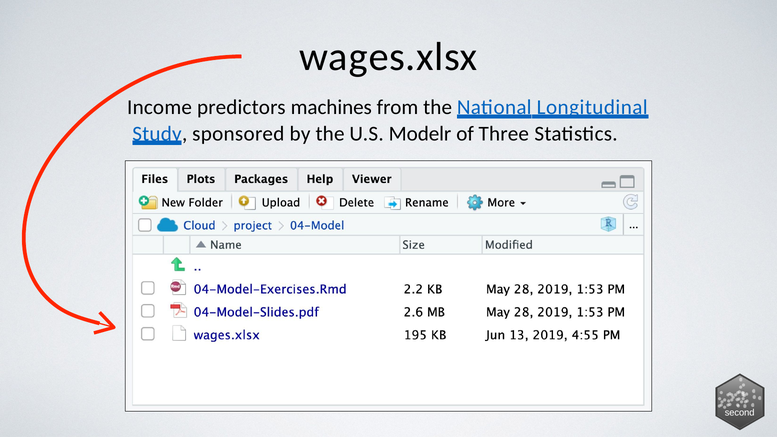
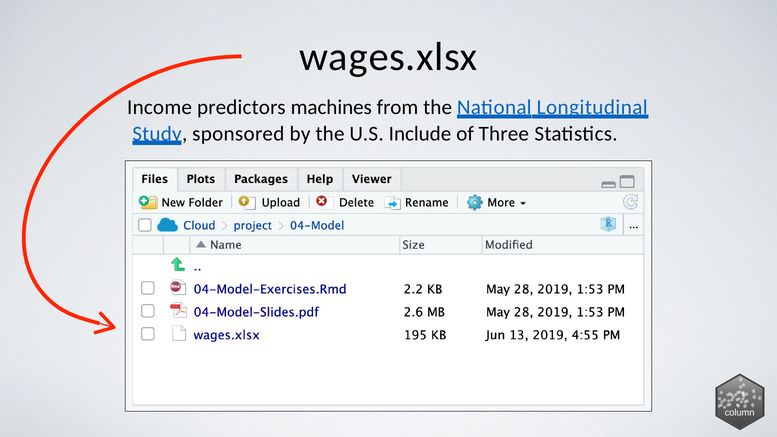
Modelr: Modelr -> Include (420, 134)
second: second -> column (740, 413)
